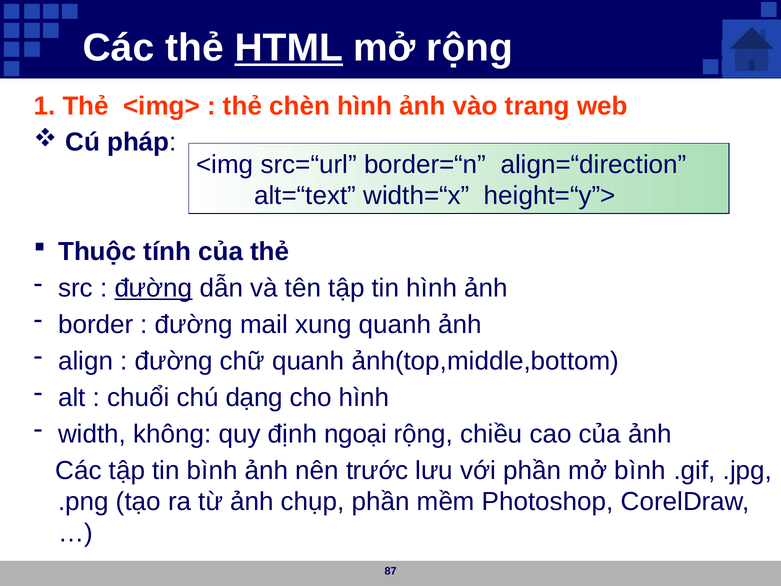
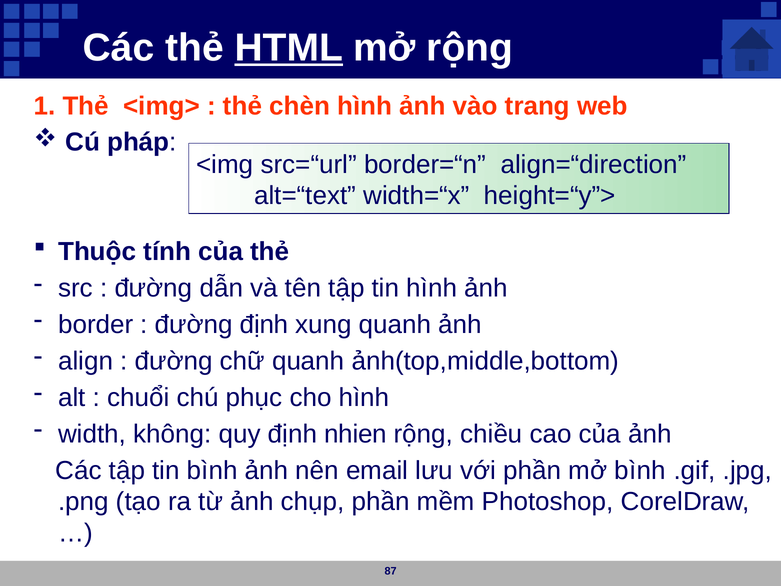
đường underline: present -> none (153, 288)
đường mail: mail -> định (264, 324)
dạng: dạng -> phục (254, 397)
ngoại: ngoại -> nhien (355, 434)
trước: trước -> email (377, 470)
